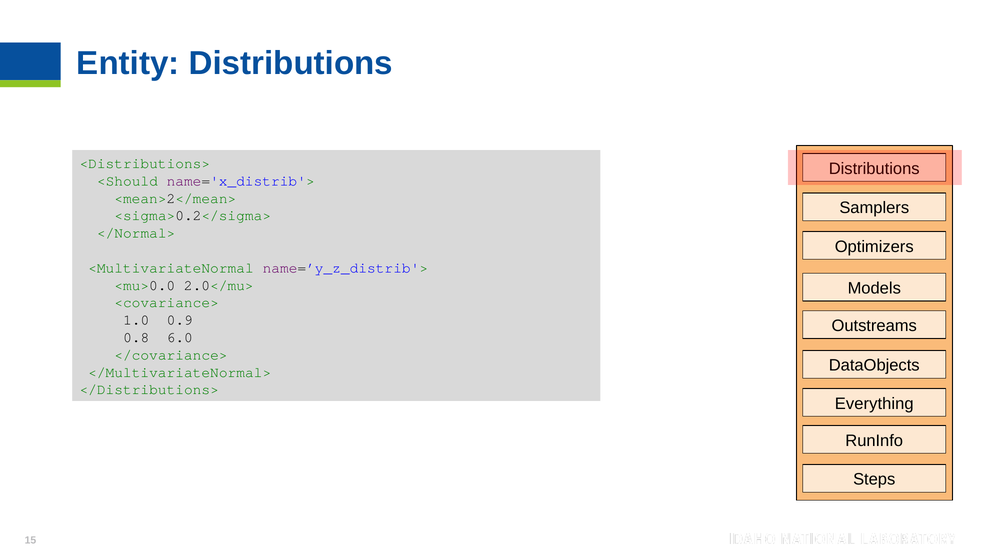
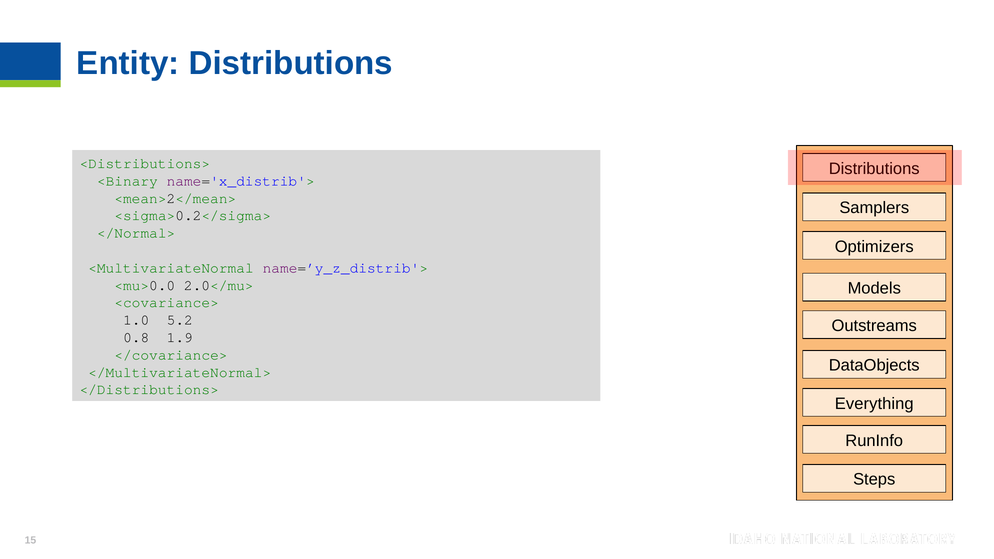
<Should: <Should -> <Binary (127, 181)
0.9: 0.9 -> 5.2 (180, 320)
6.0: 6.0 -> 1.9 (180, 337)
